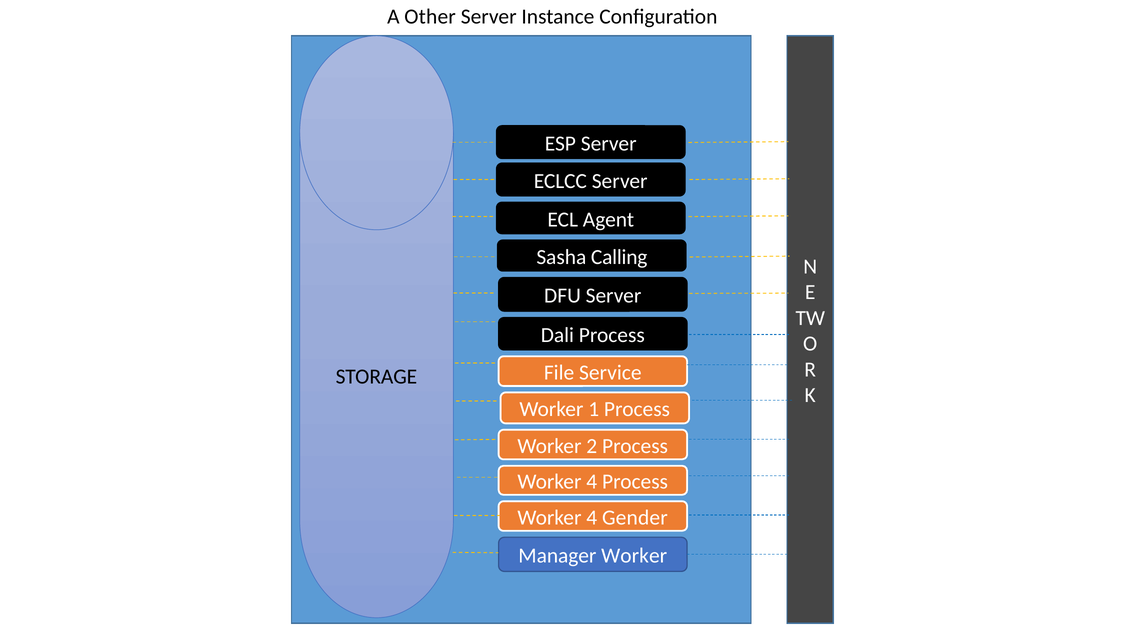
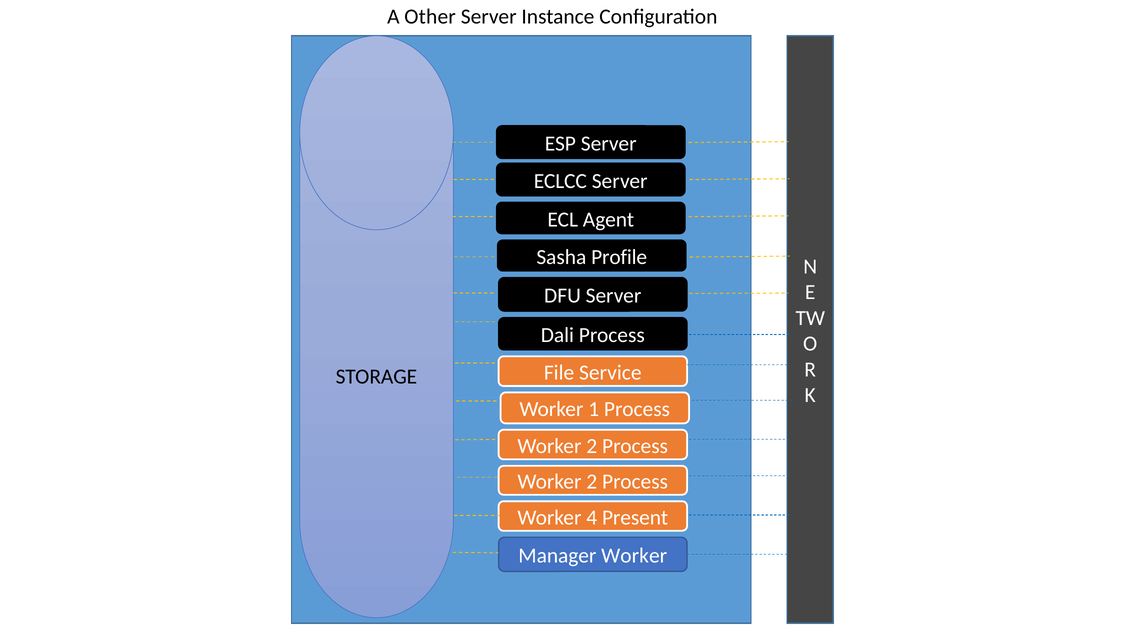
Calling: Calling -> Profile (619, 257)
4: 4 -> 2 (592, 481)
Gender: Gender -> Present (635, 517)
